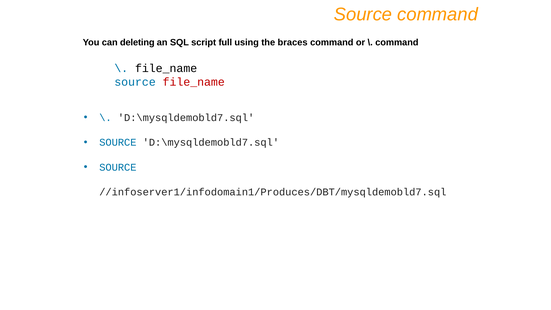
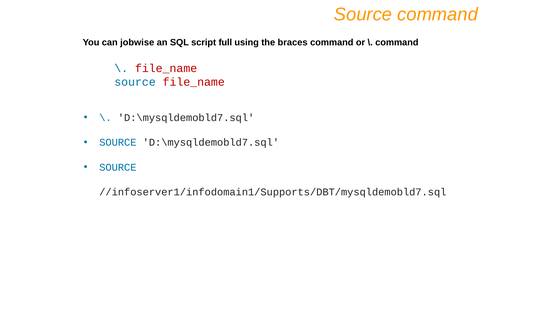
deleting: deleting -> jobwise (137, 43)
file_name colour: black -> red (166, 68)
//infoserver1/infodomain1/Produces/DBT/mysqldemobld7.sql: //infoserver1/infodomain1/Produces/DBT/mysqldemobld7.sql -> //infoserver1/infodomain1/Supports/DBT/mysqldemobld7.sql (273, 192)
